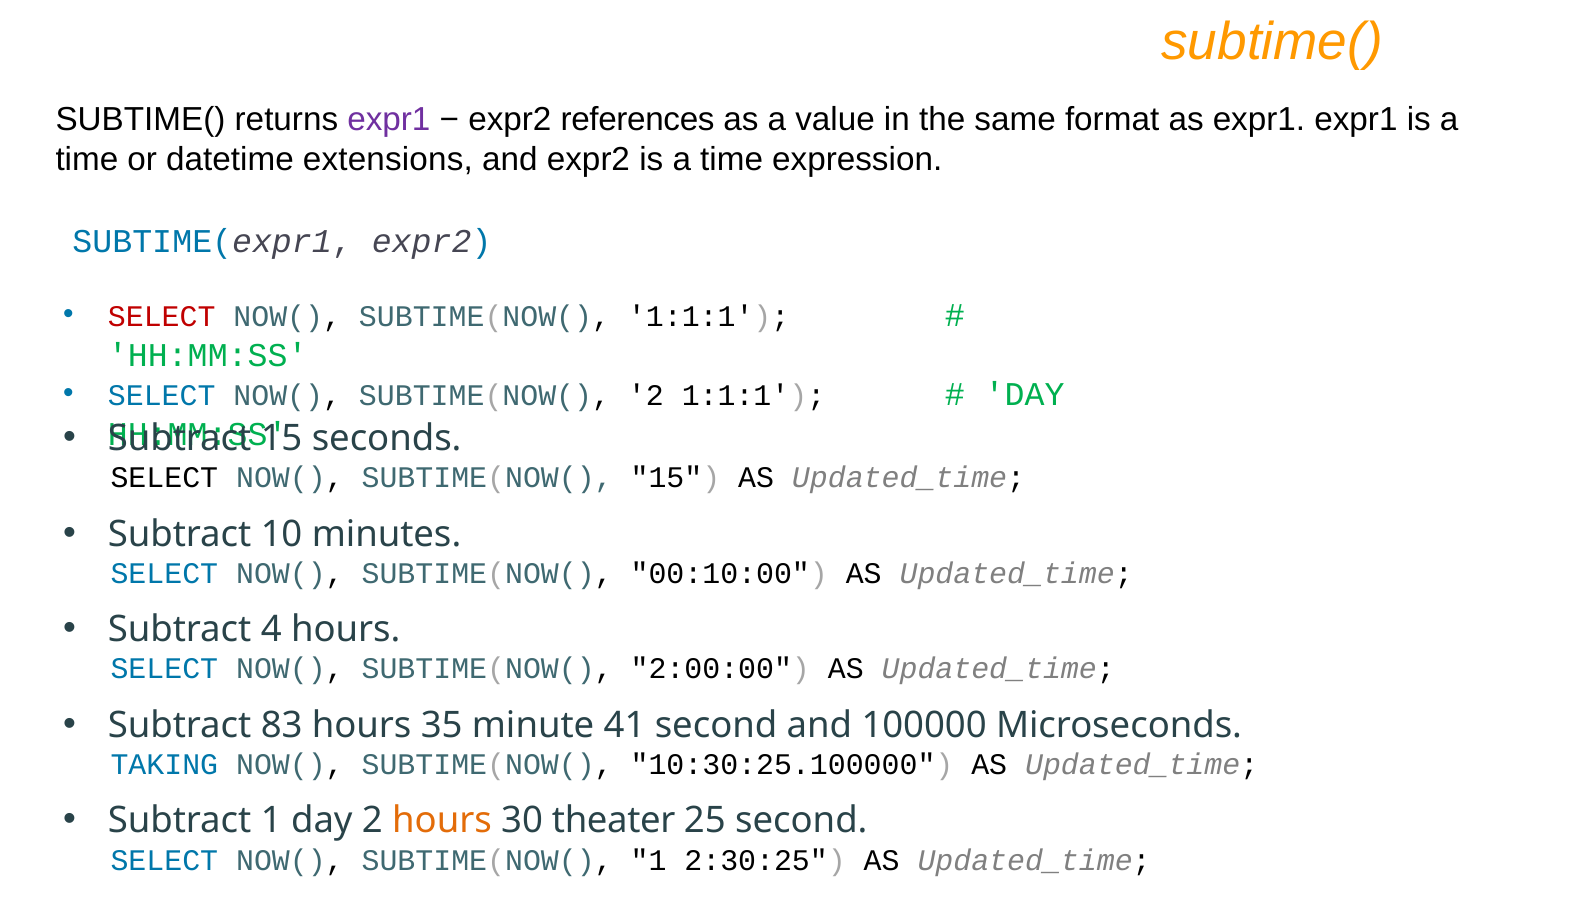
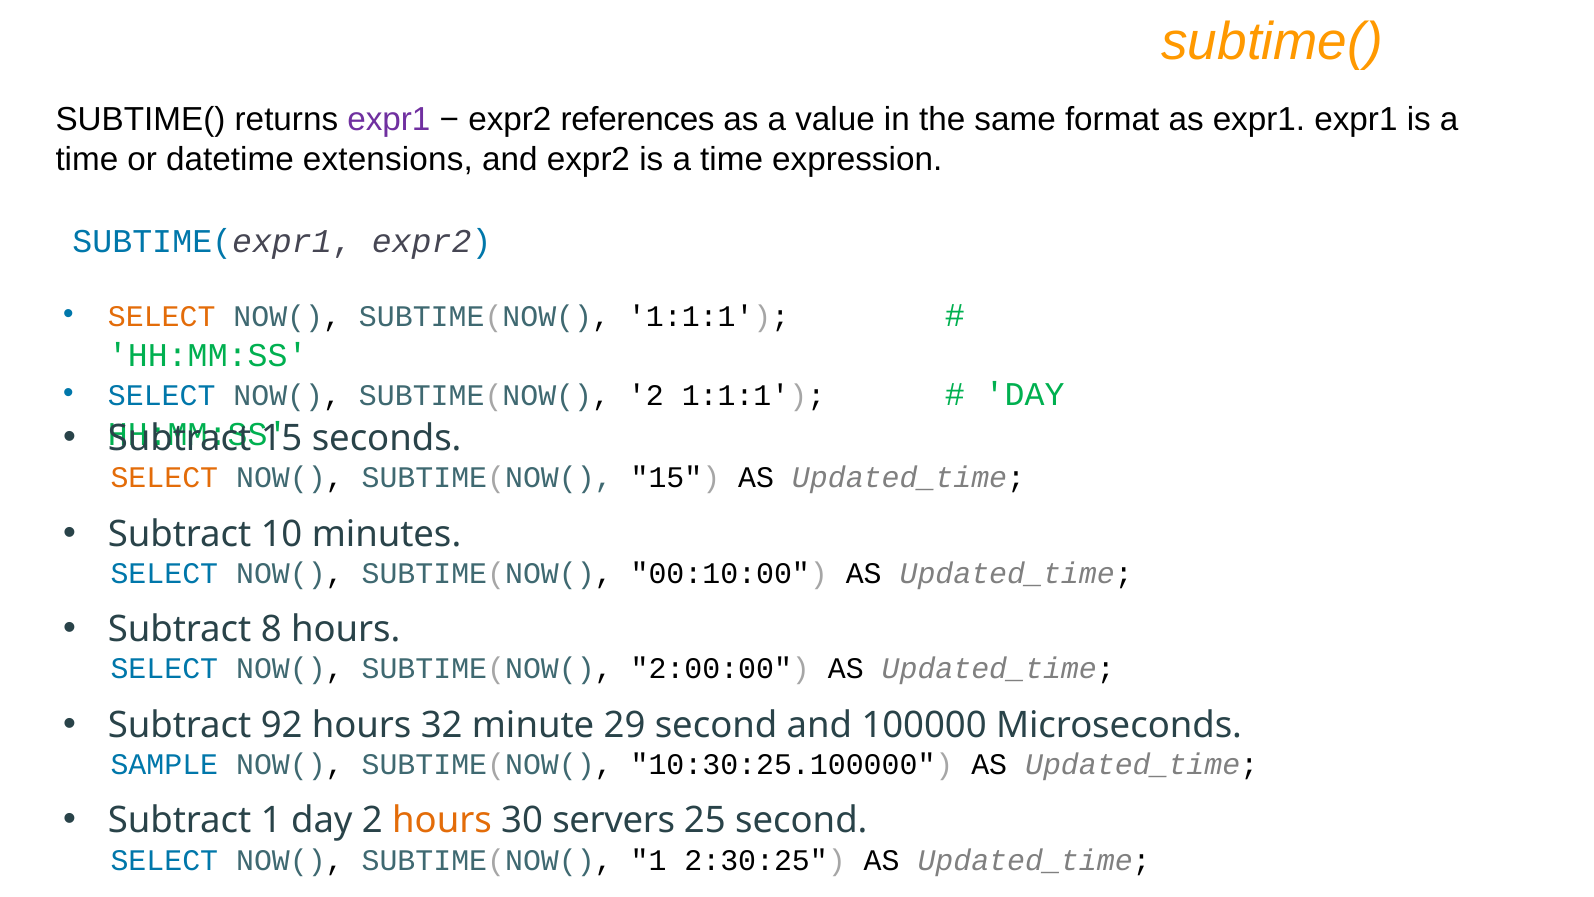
SELECT colour: red -> orange (162, 316)
SELECT colour: black -> orange (164, 478)
4: 4 -> 8 (271, 629)
83: 83 -> 92 (282, 725)
35: 35 -> 32 (442, 725)
41: 41 -> 29 (625, 725)
TAKING: TAKING -> SAMPLE (164, 764)
theater: theater -> servers (614, 821)
